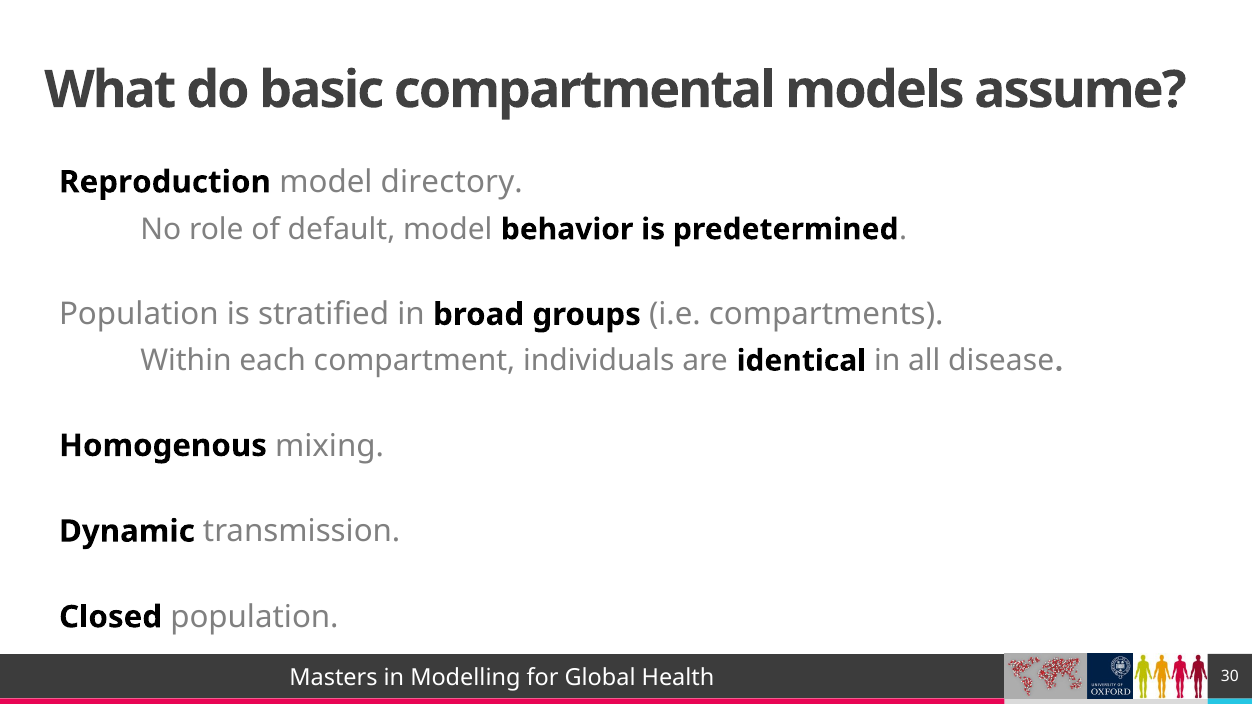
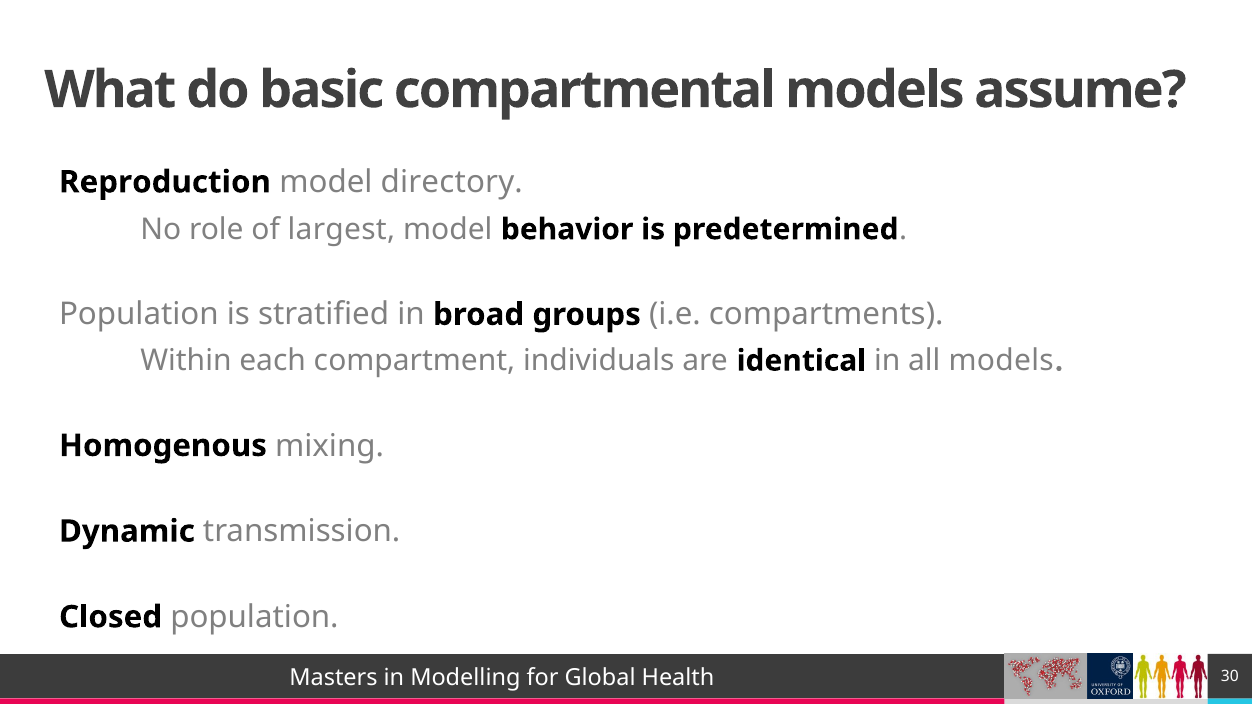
default: default -> largest (341, 229)
all disease: disease -> models (1001, 361)
